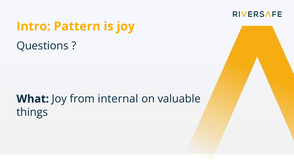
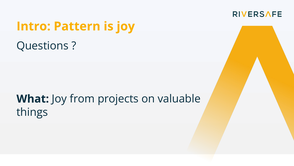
internal: internal -> projects (118, 99)
